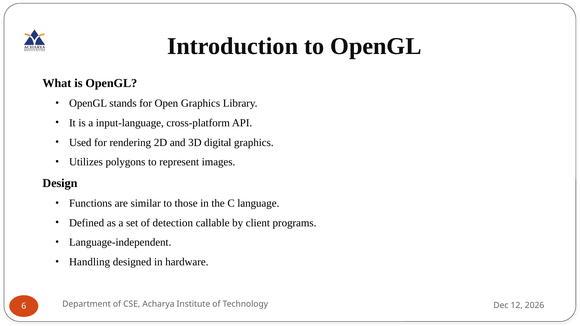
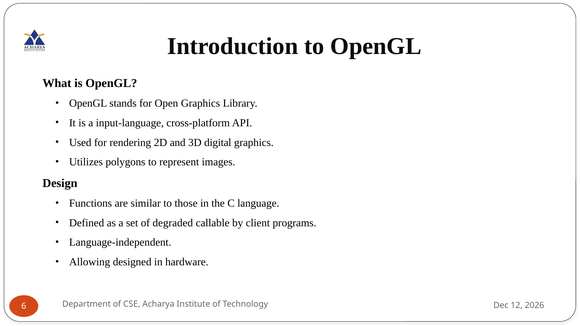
detection: detection -> degraded (173, 223)
Handling: Handling -> Allowing (90, 262)
